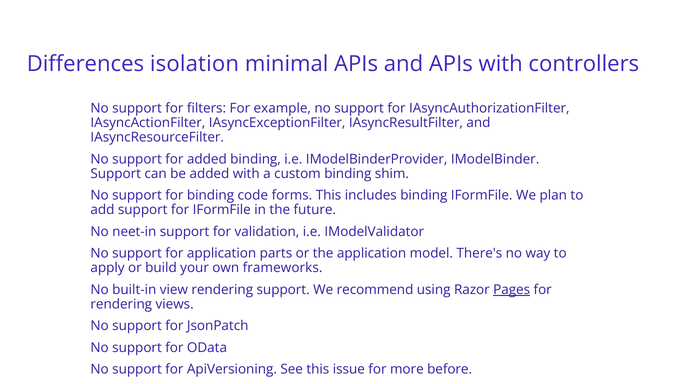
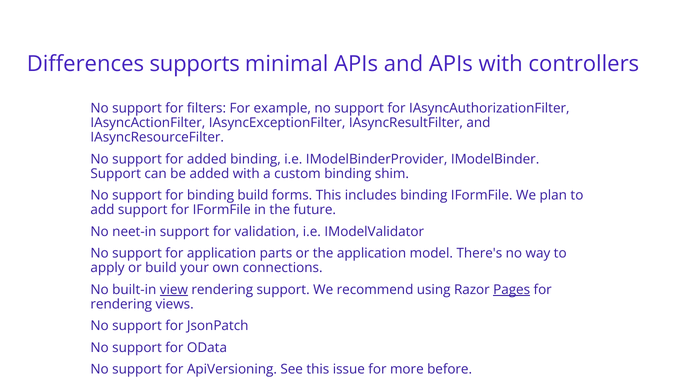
isolation: isolation -> supports (195, 64)
binding code: code -> build (253, 195)
frameworks: frameworks -> connections (283, 268)
view underline: none -> present (174, 290)
